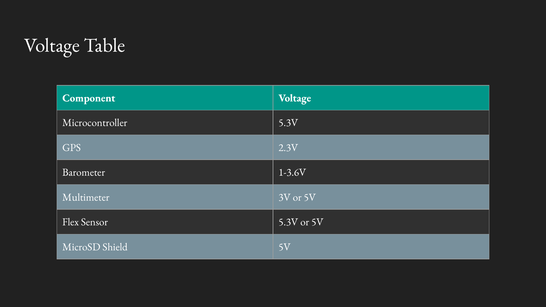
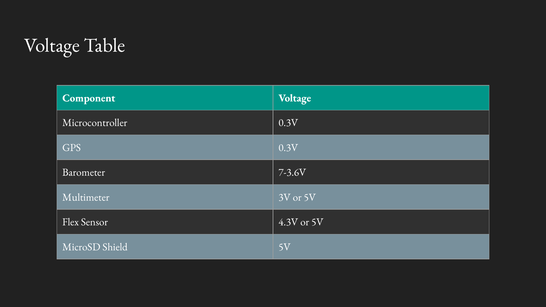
Microcontroller 5.3V: 5.3V -> 0.3V (288, 123)
GPS 2.3V: 2.3V -> 0.3V (288, 148)
1-3.6V: 1-3.6V -> 7-3.6V (292, 172)
Sensor 5.3V: 5.3V -> 4.3V (288, 222)
